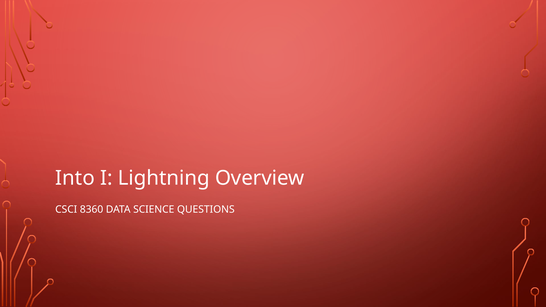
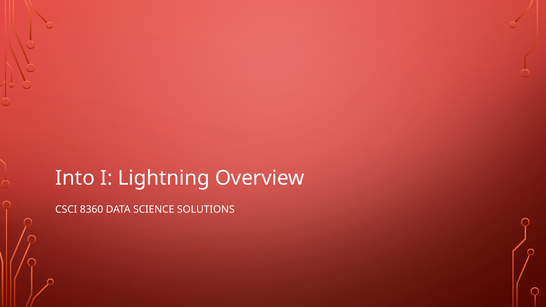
QUESTIONS: QUESTIONS -> SOLUTIONS (206, 209)
